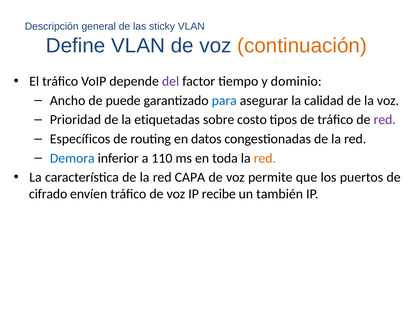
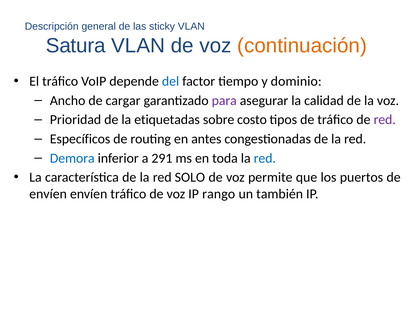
Define: Define -> Satura (76, 46)
del colour: purple -> blue (171, 82)
puede: puede -> cargar (123, 101)
para colour: blue -> purple (224, 101)
datos: datos -> antes (206, 139)
110: 110 -> 291 (162, 159)
red colour: orange -> blue (265, 159)
CAPA: CAPA -> SOLO (190, 178)
cifrado: cifrado -> envíen (48, 194)
recibe: recibe -> rango (219, 194)
